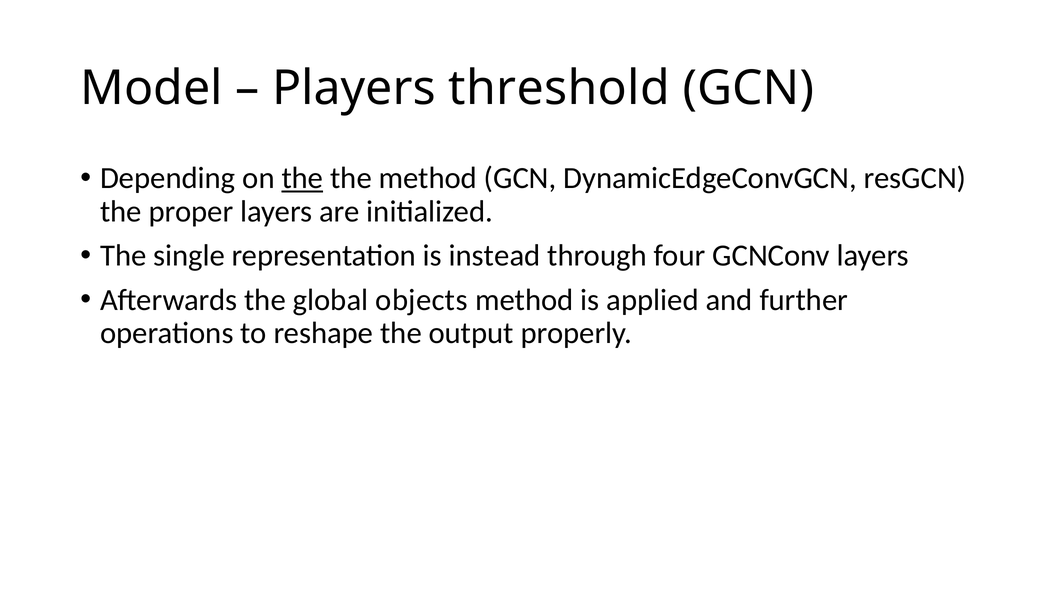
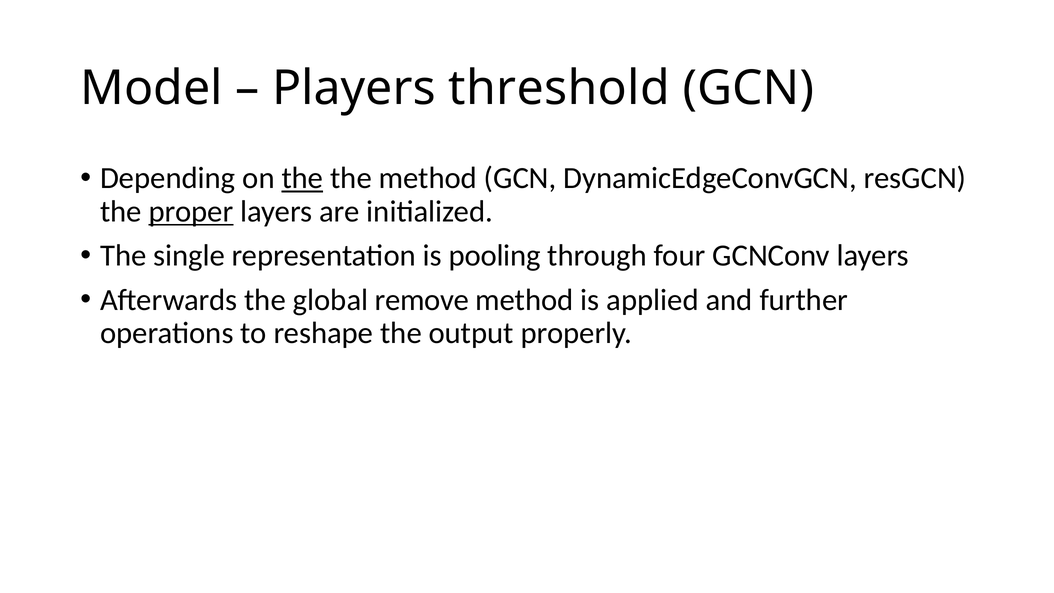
proper underline: none -> present (191, 211)
instead: instead -> pooling (495, 256)
objects: objects -> remove (422, 300)
